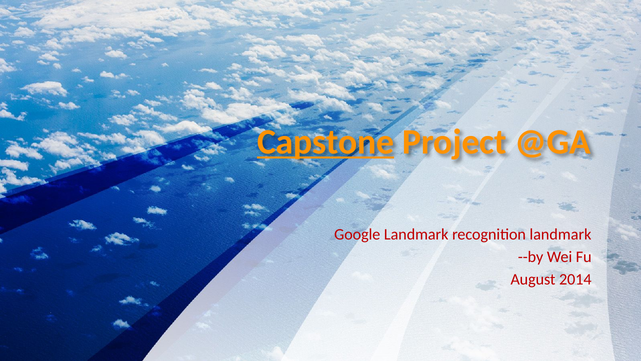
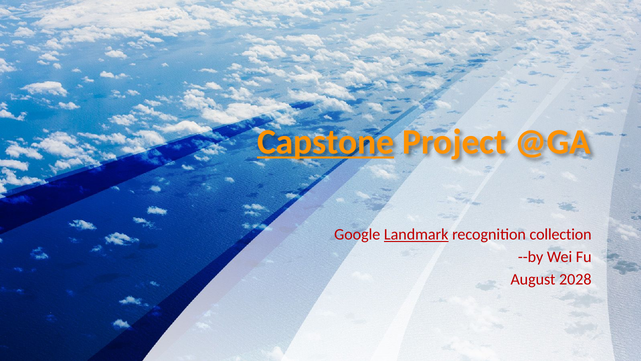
Landmark underline: none -> present (416, 234)
recognition landmark: landmark -> collection (561, 234)
2014: 2014 -> 2028 (575, 279)
